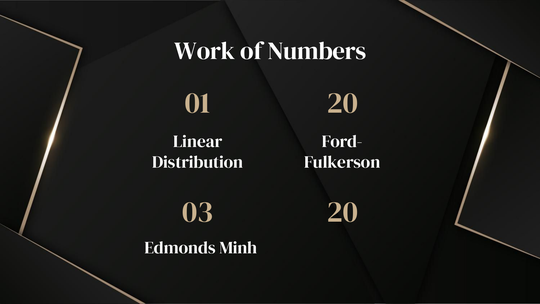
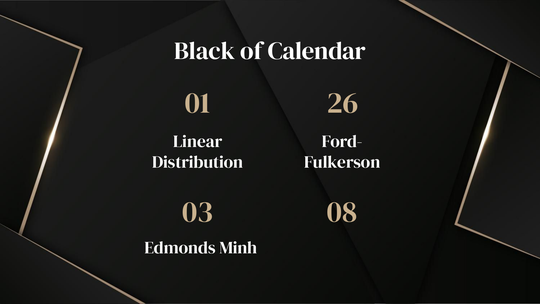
Work: Work -> Black (205, 51)
Numbers: Numbers -> Calendar (317, 51)
01 20: 20 -> 26 (342, 103)
03 20: 20 -> 08 (342, 212)
